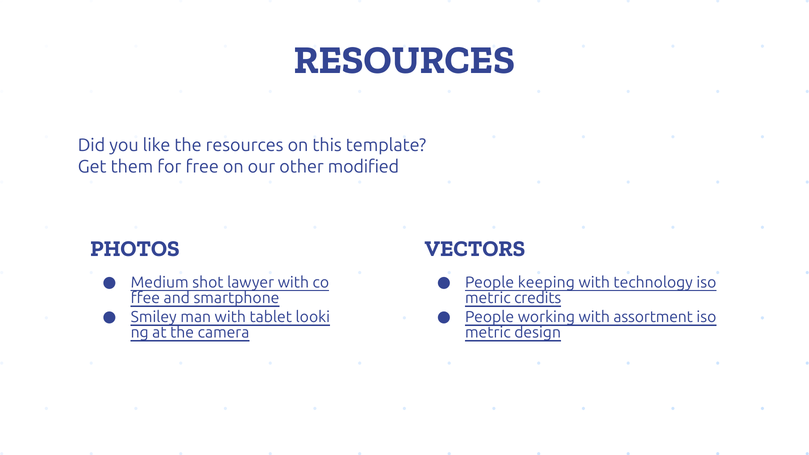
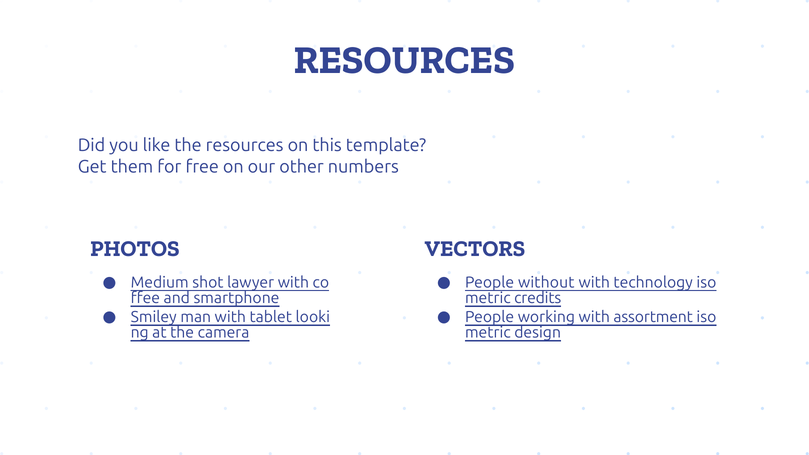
modified: modified -> numbers (363, 167)
keeping: keeping -> without (546, 282)
